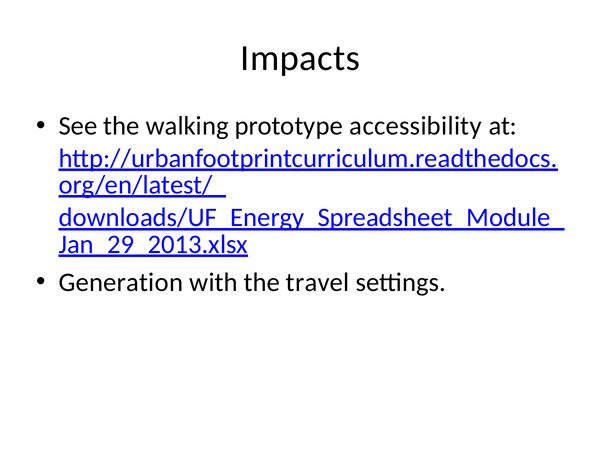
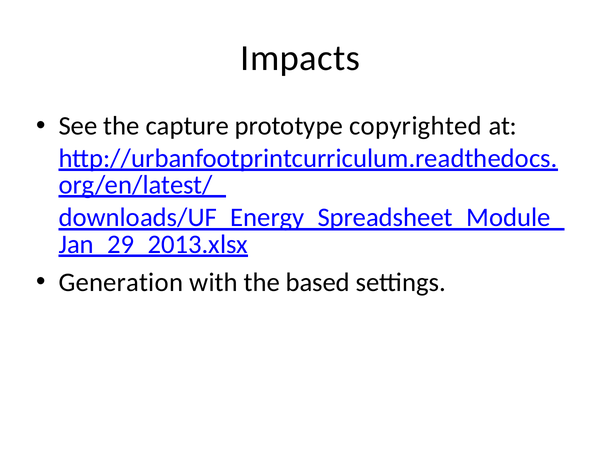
walking: walking -> capture (187, 126)
accessibility: accessibility -> copyrighted (416, 126)
travel: travel -> based (318, 282)
